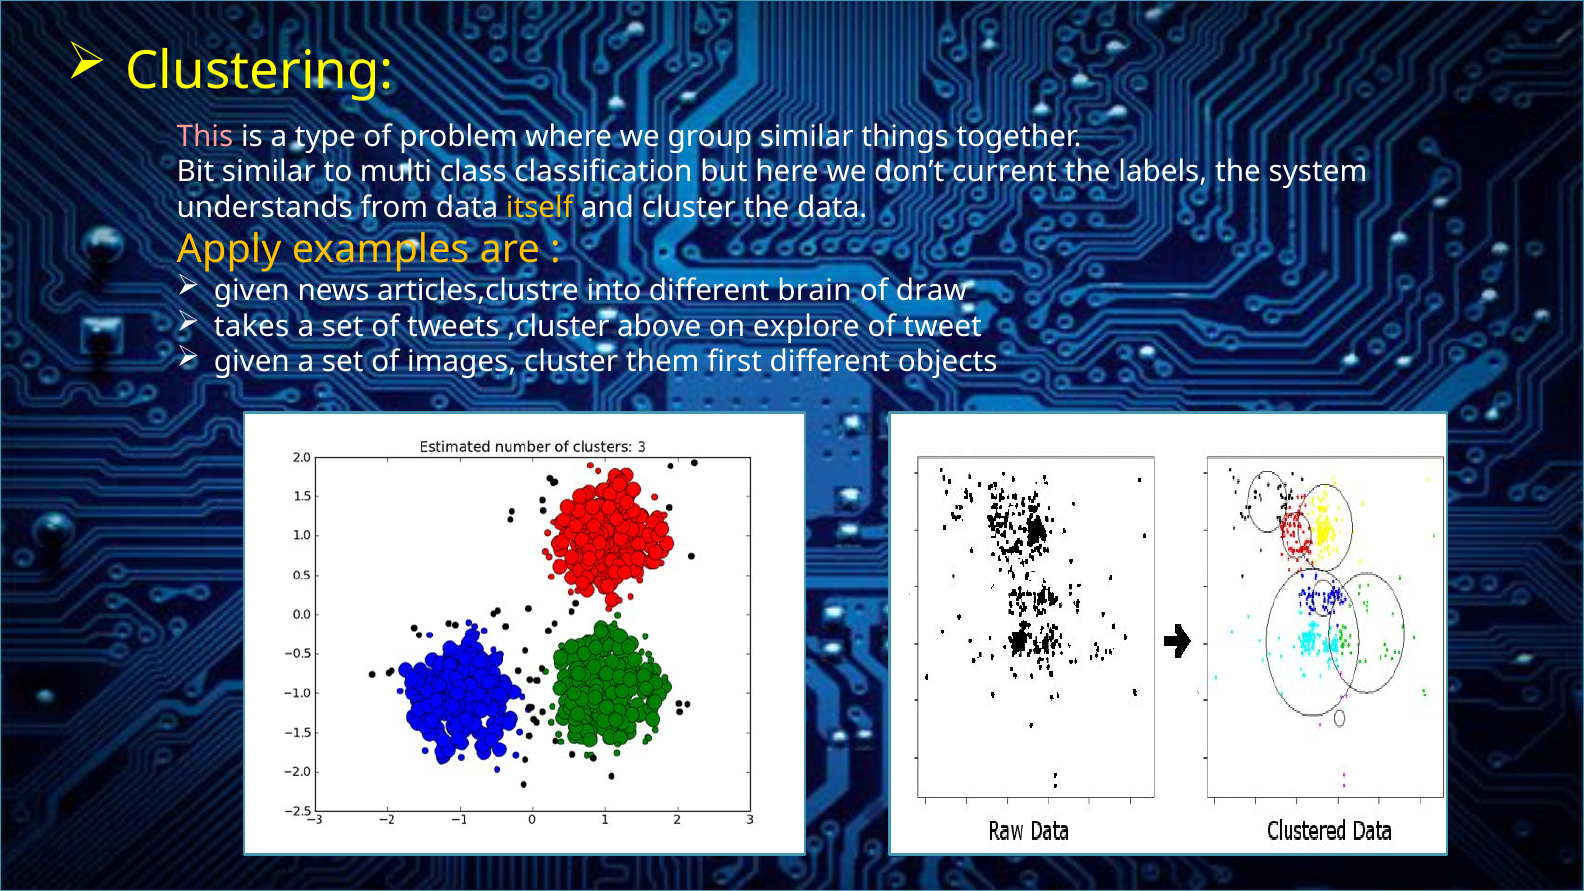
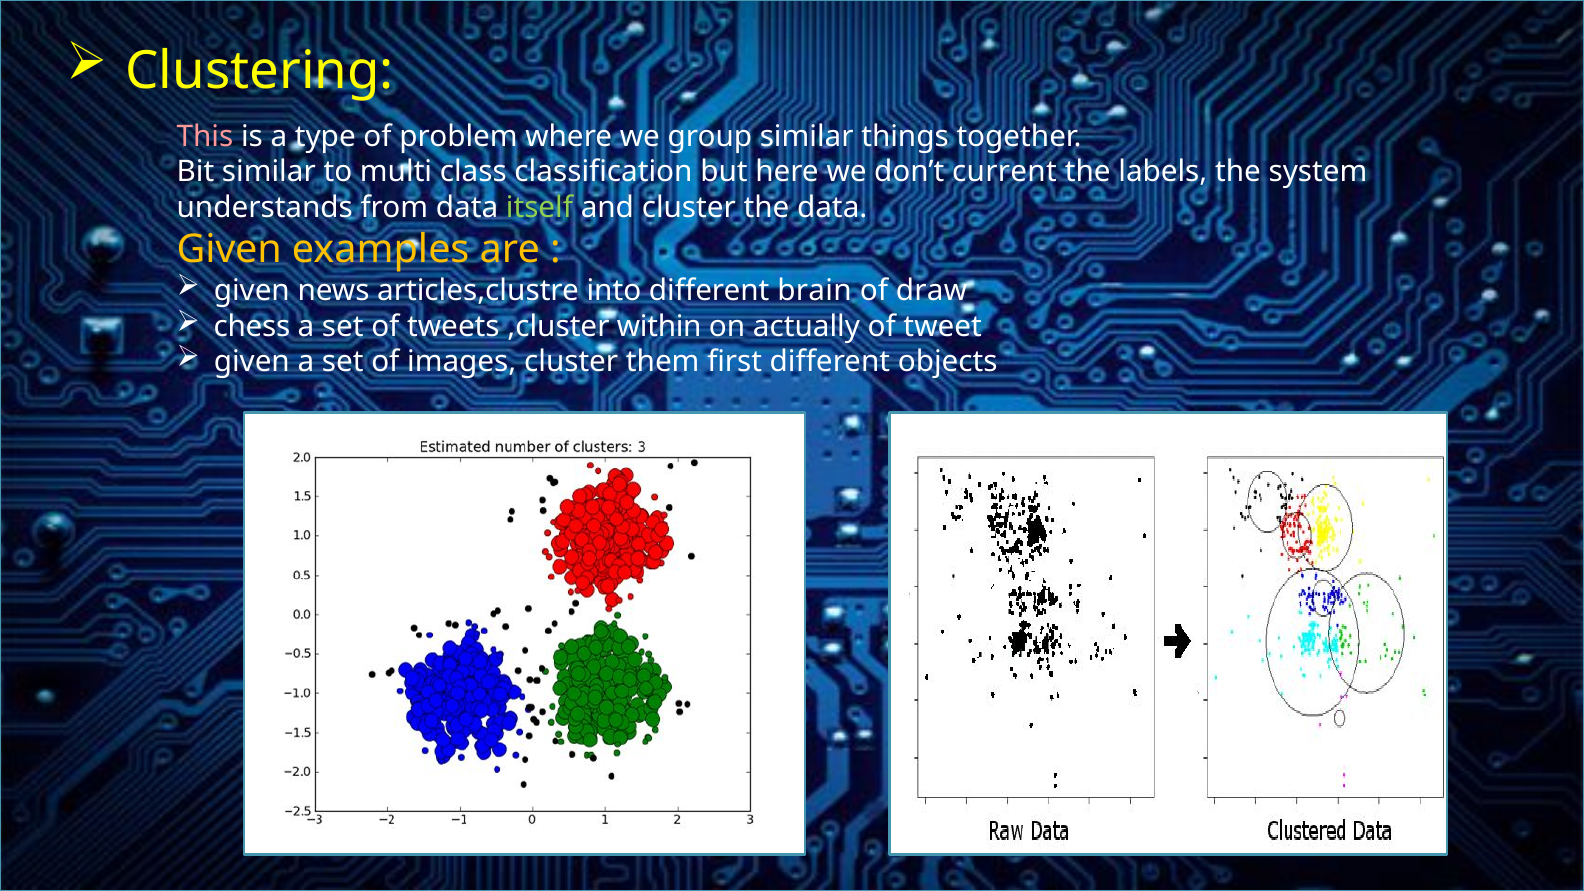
itself colour: yellow -> light green (540, 208)
Apply: Apply -> Given (229, 250)
takes: takes -> chess (252, 326)
above: above -> within (659, 326)
explore: explore -> actually (806, 326)
